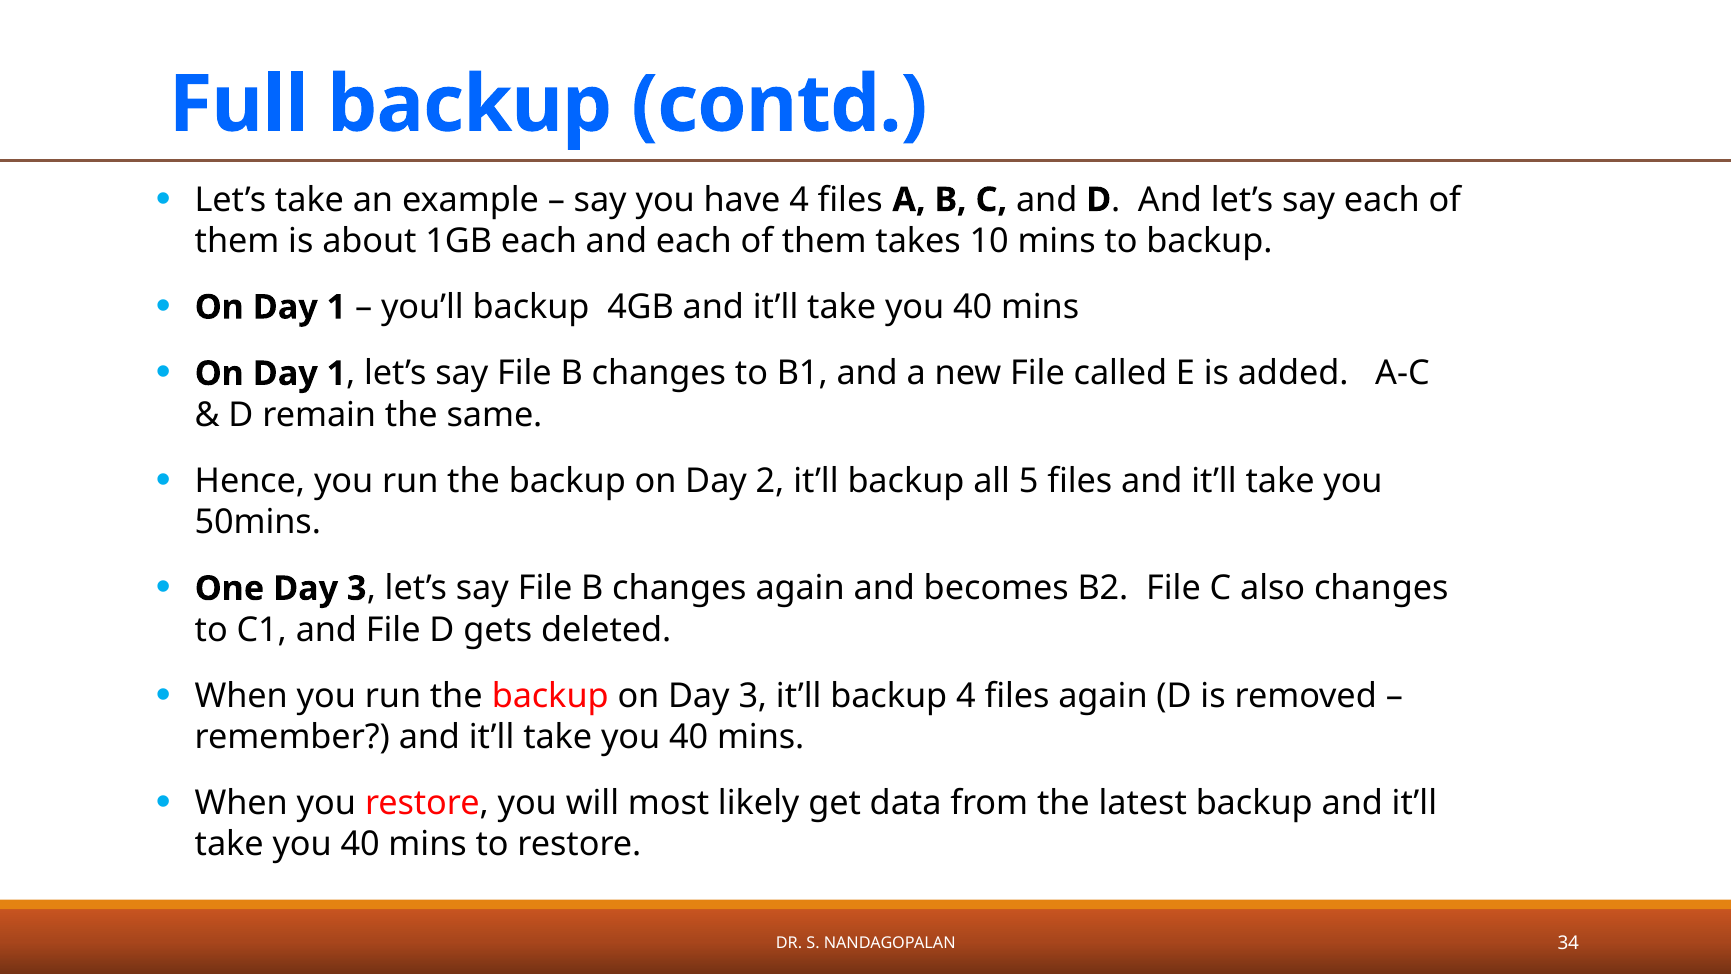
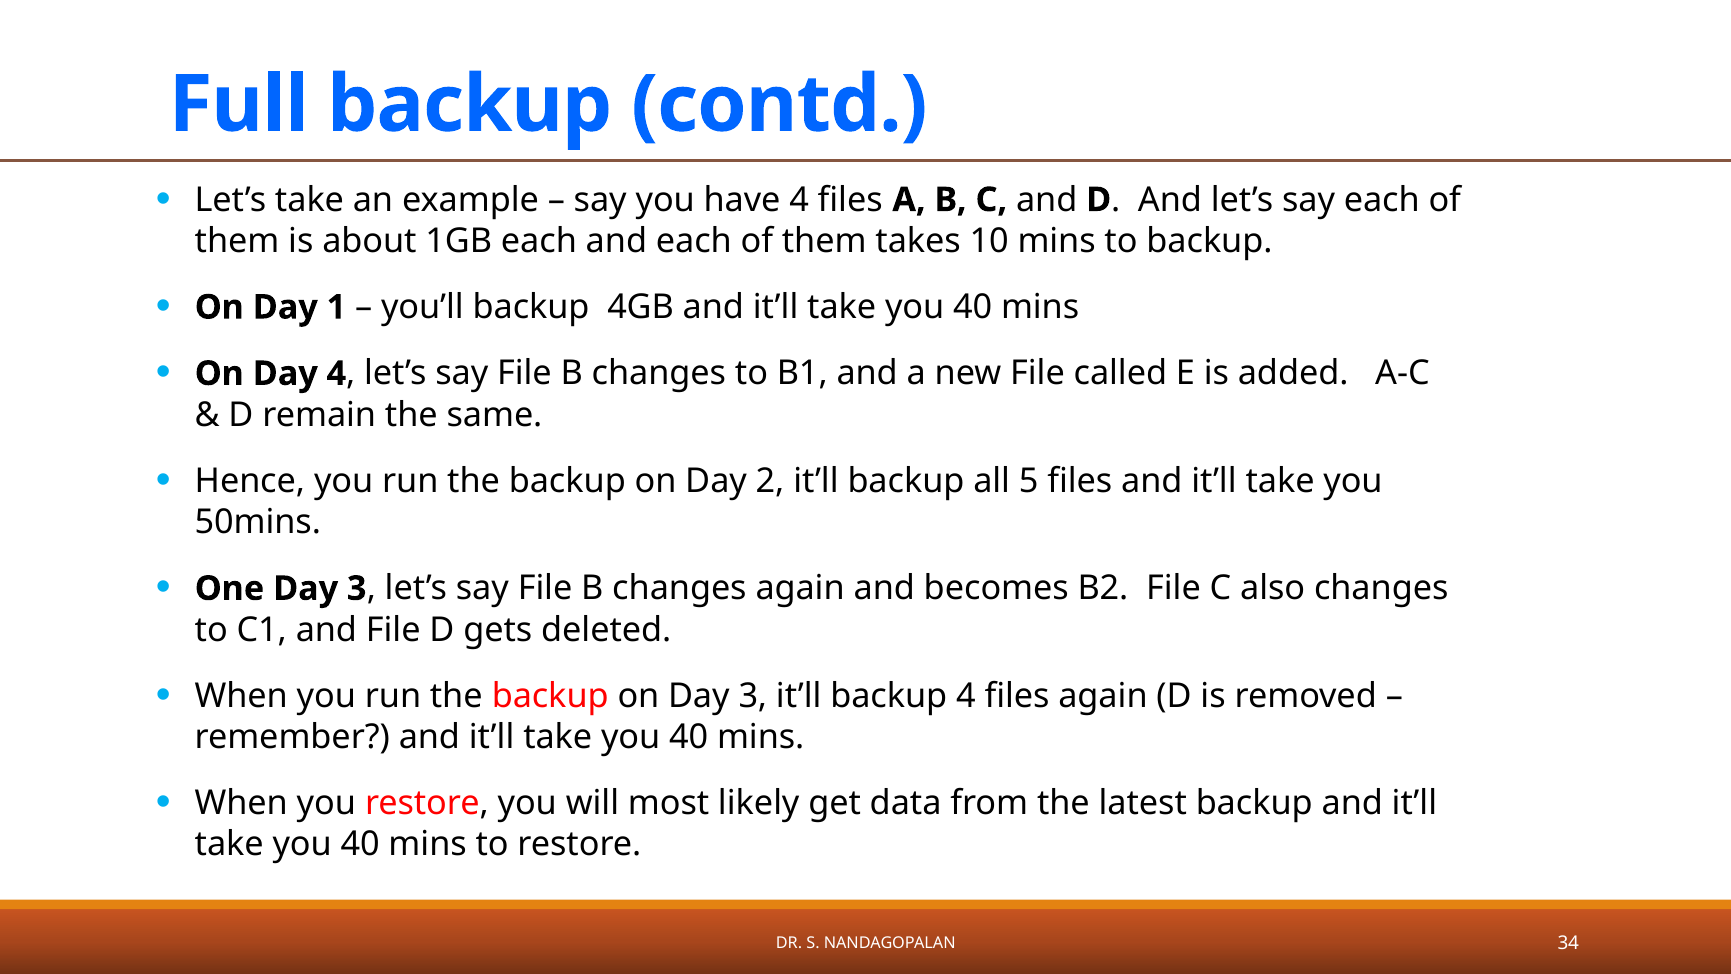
1: 1 -> 4 (336, 374)
